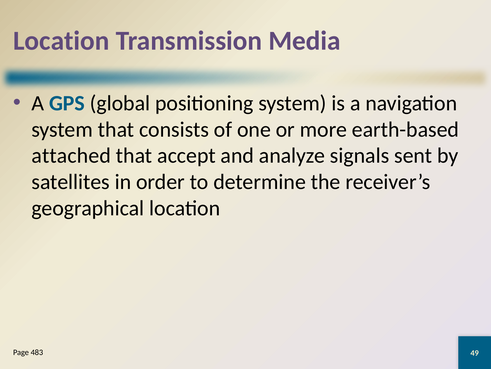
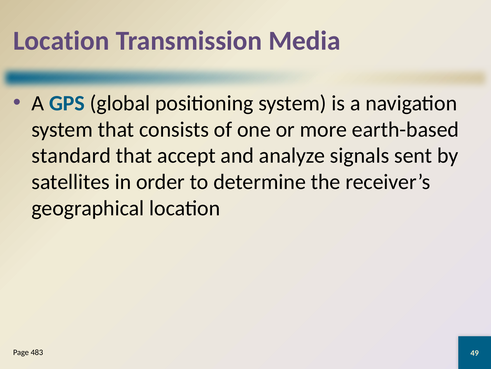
attached: attached -> standard (71, 155)
